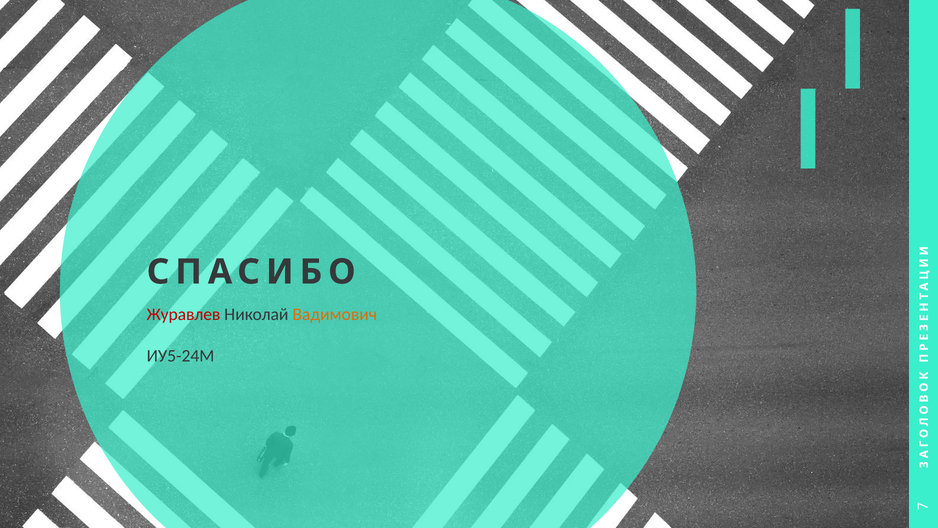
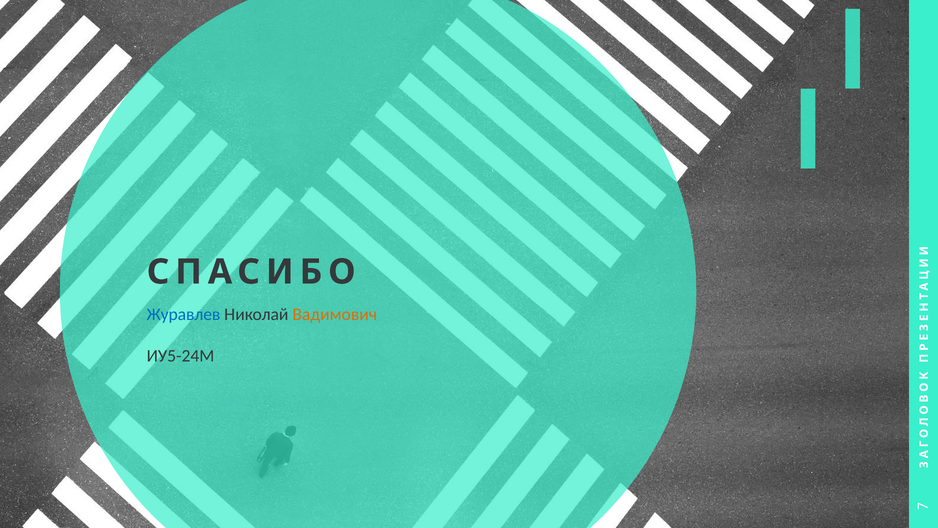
Журавлев colour: red -> blue (184, 314)
